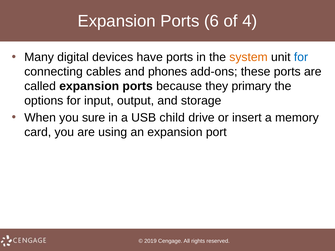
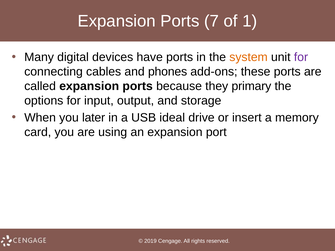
6: 6 -> 7 (212, 21)
4: 4 -> 1 (250, 21)
for colour: blue -> purple (301, 57)
sure: sure -> later (94, 118)
child: child -> ideal (172, 118)
